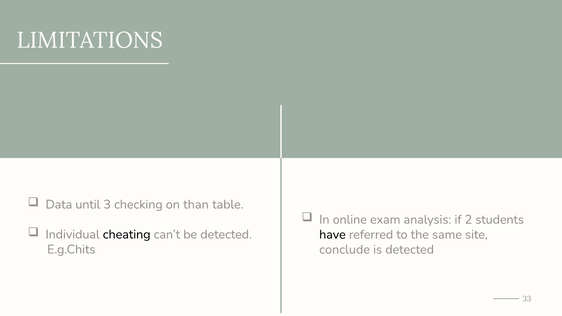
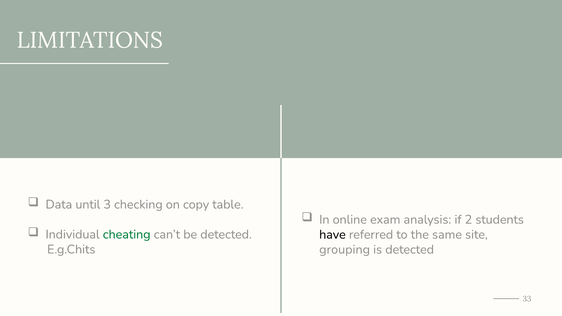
than: than -> copy (196, 205)
cheating colour: black -> green (127, 234)
conclude: conclude -> grouping (345, 250)
